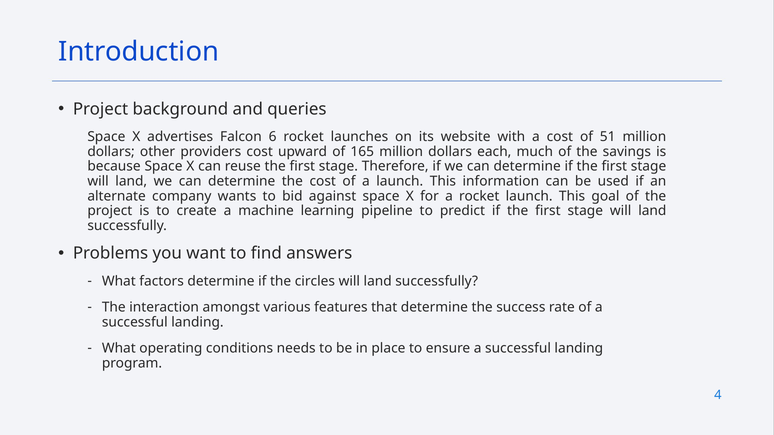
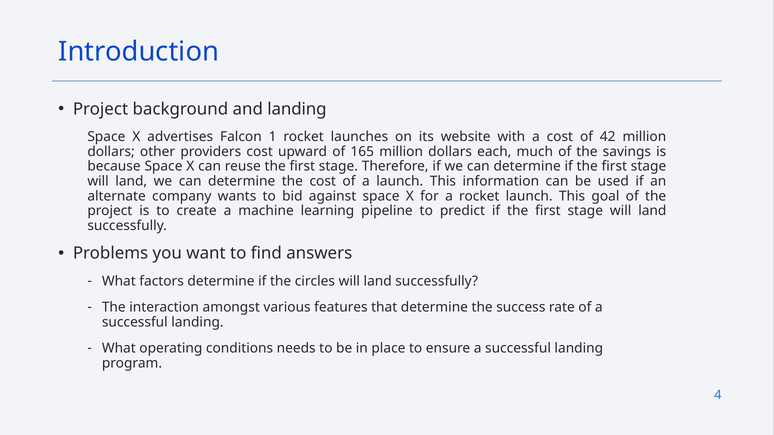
and queries: queries -> landing (297, 109)
6: 6 -> 1 (273, 137)
51: 51 -> 42 (608, 137)
